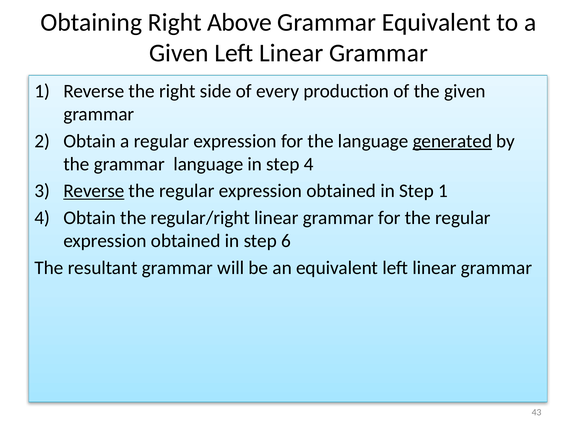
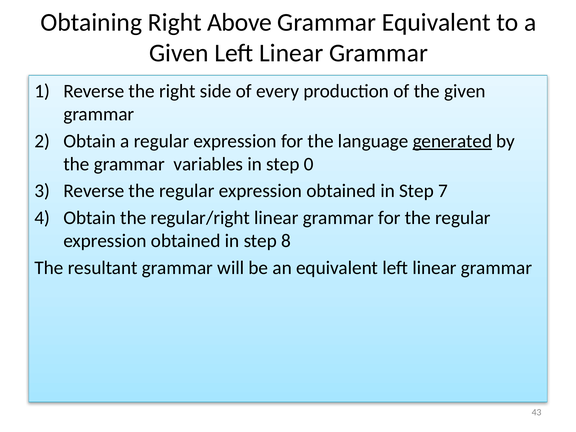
grammar language: language -> variables (208, 164)
step 4: 4 -> 0 (309, 164)
Reverse underline: present -> none (94, 191)
Step 1: 1 -> 7 (443, 191)
6: 6 -> 8 (286, 241)
